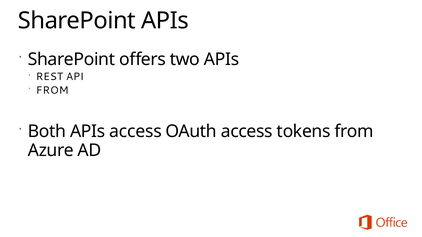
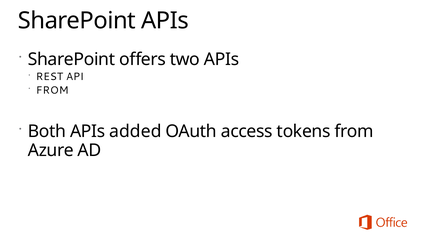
APIs access: access -> added (135, 132)
